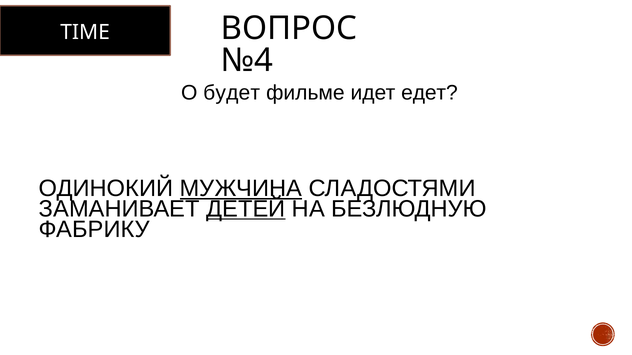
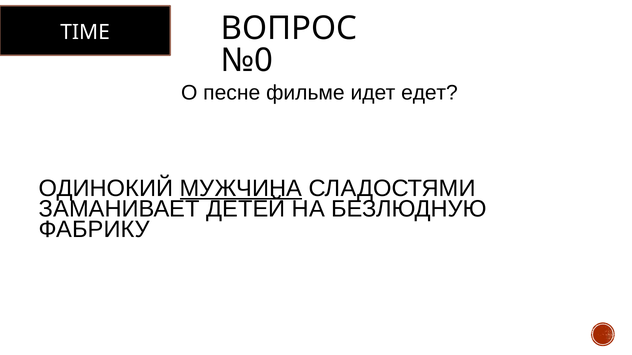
№4: №4 -> №0 (247, 61)
будет: будет -> песне (232, 93)
ДЕТЕЙ underline: present -> none (246, 209)
